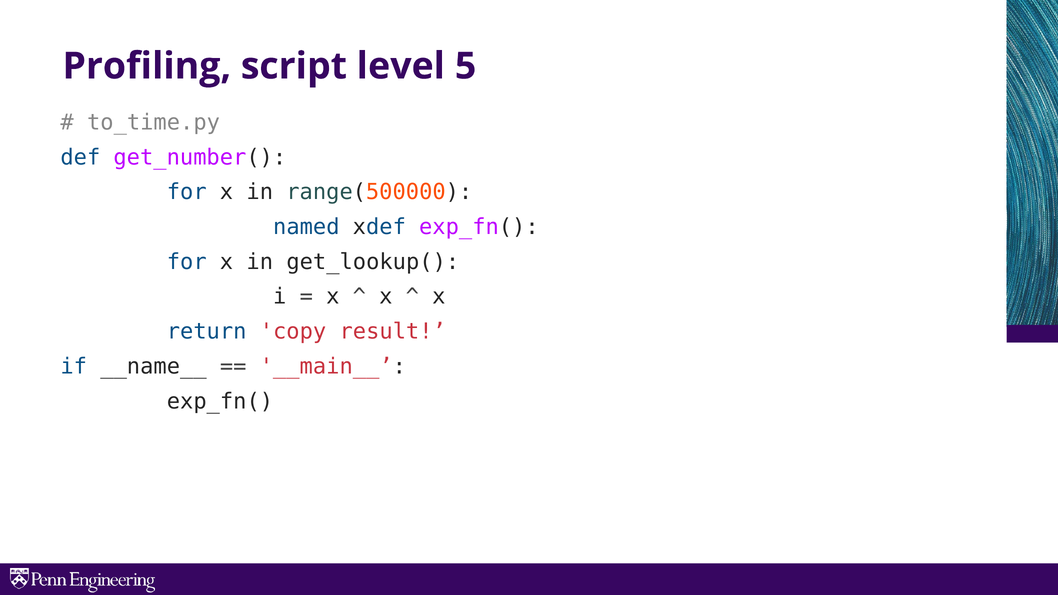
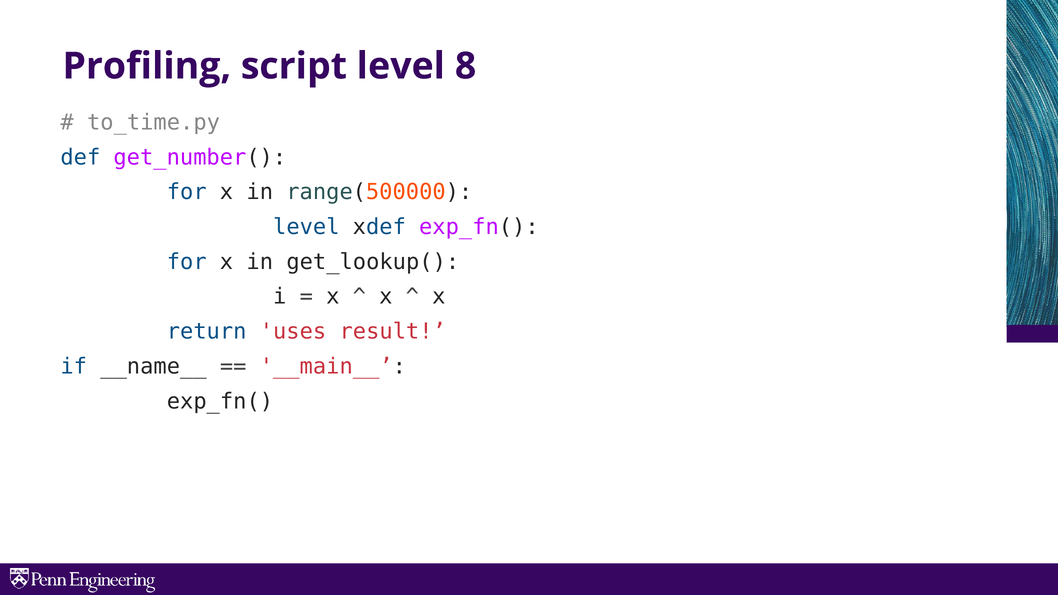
5: 5 -> 8 (466, 66)
named: named -> level (306, 227)
copy: copy -> uses (293, 332)
